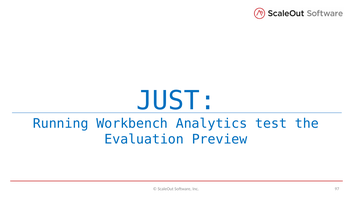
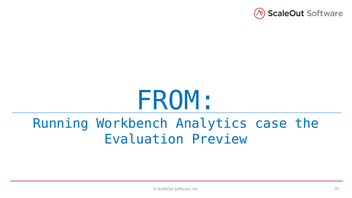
JUST: JUST -> FROM (176, 101)
test: test -> case (271, 123)
